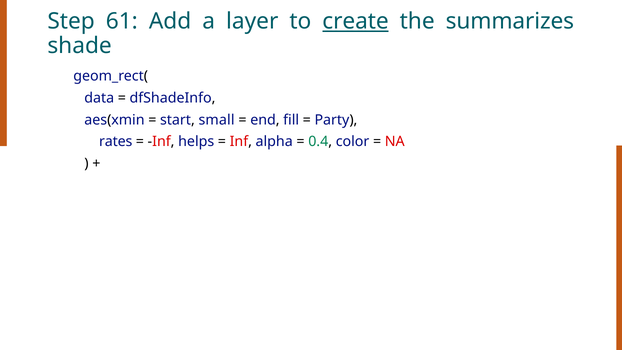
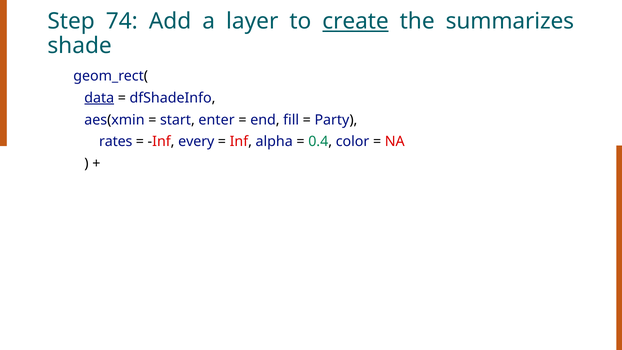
61: 61 -> 74 (122, 21)
data underline: none -> present (99, 98)
small: small -> enter (217, 120)
helps: helps -> every (196, 142)
